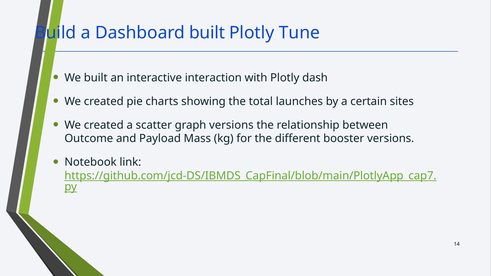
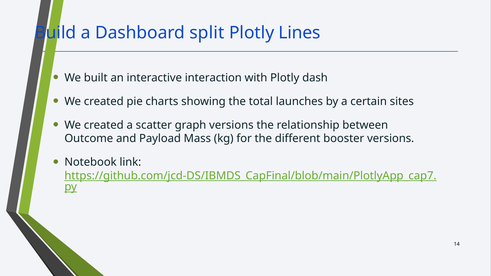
Dashboard built: built -> split (207, 33)
Tune: Tune -> Lines (300, 33)
